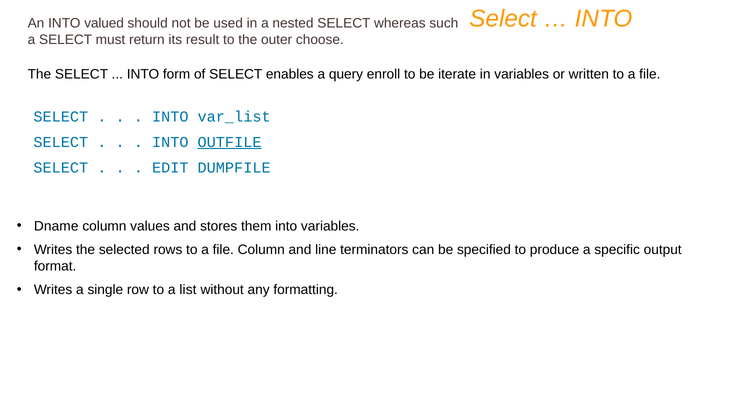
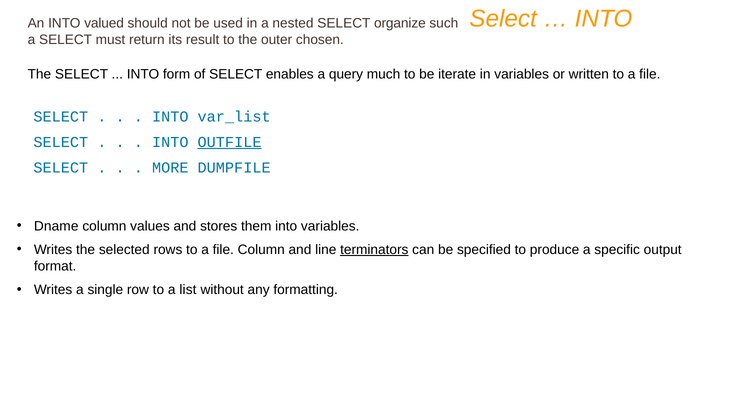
whereas: whereas -> organize (400, 23)
choose: choose -> chosen (320, 40)
enroll: enroll -> much (384, 74)
EDIT: EDIT -> MORE (170, 168)
terminators underline: none -> present (374, 250)
